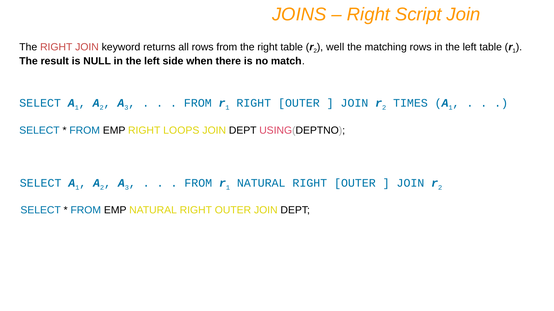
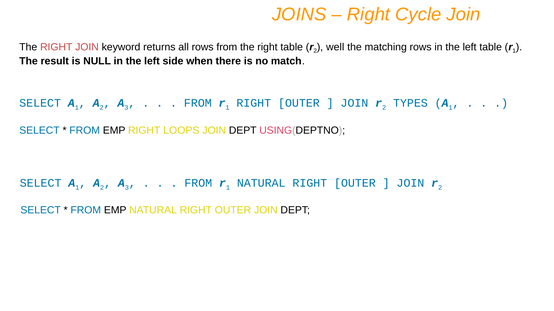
Script: Script -> Cycle (418, 14)
TIMES: TIMES -> TYPES (410, 103)
